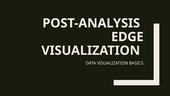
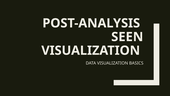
EDGE: EDGE -> SEEN (127, 37)
